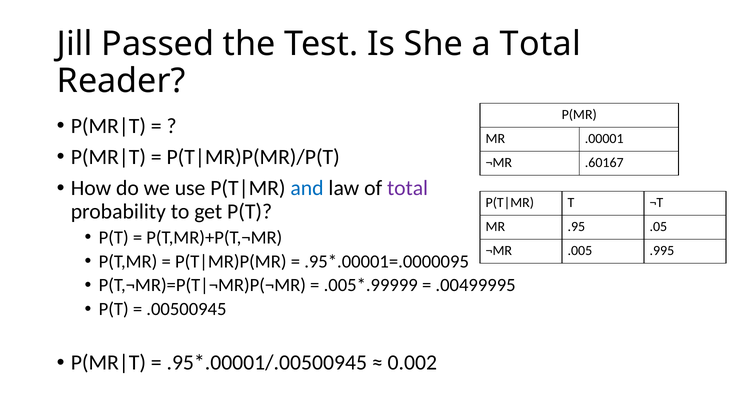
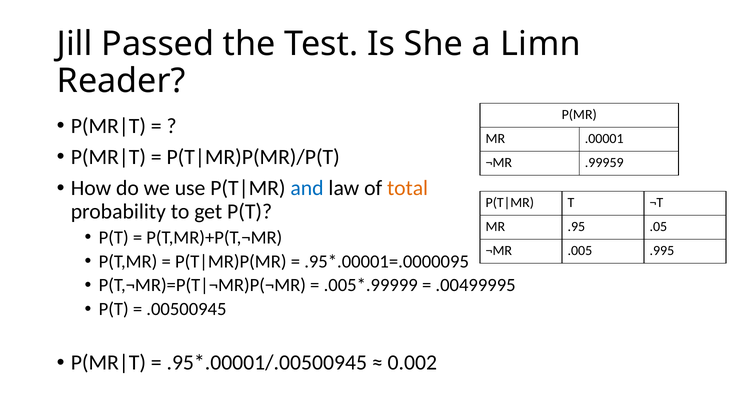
a Total: Total -> Limn (541, 44)
.60167: .60167 -> .99959 (604, 163)
total colour: purple -> orange (408, 188)
